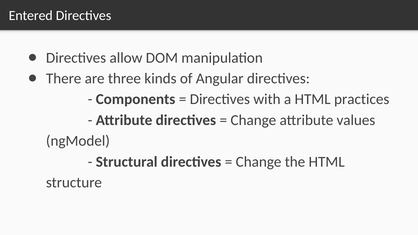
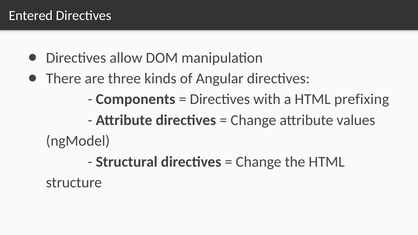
practices: practices -> prefixing (362, 99)
